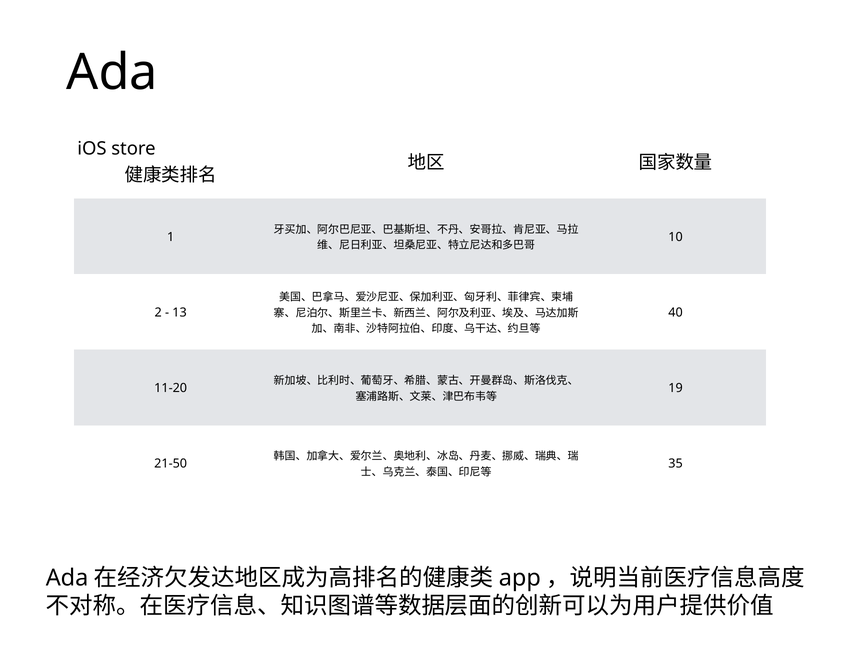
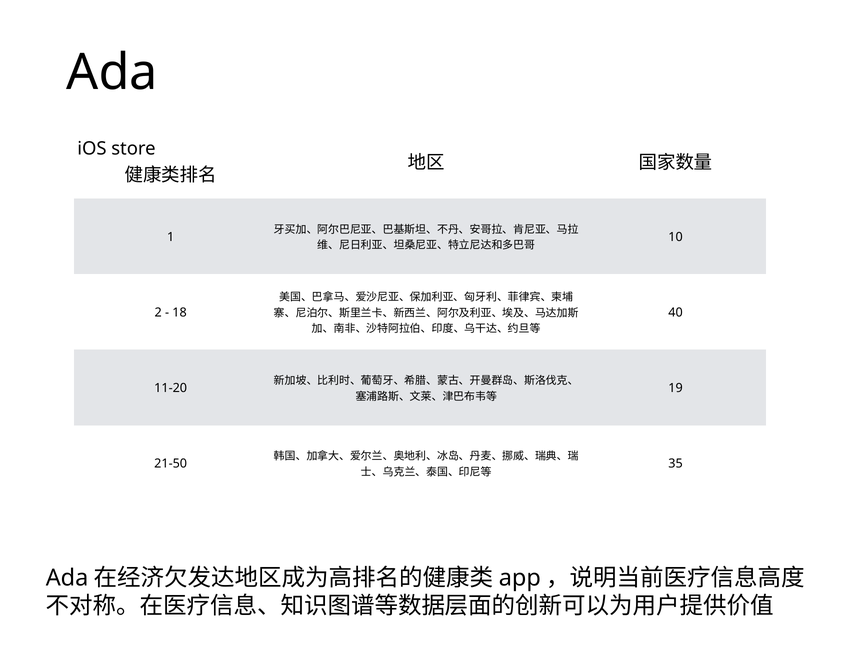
13: 13 -> 18 (180, 313)
